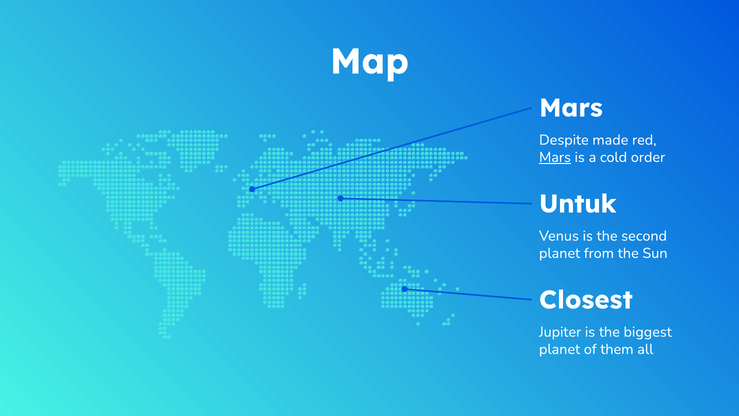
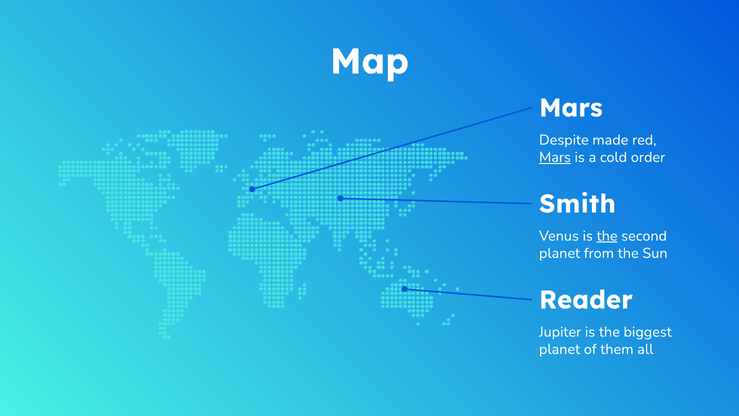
Untuk: Untuk -> Smith (577, 204)
the underline: none -> present (607, 236)
Closest: Closest -> Reader (586, 300)
